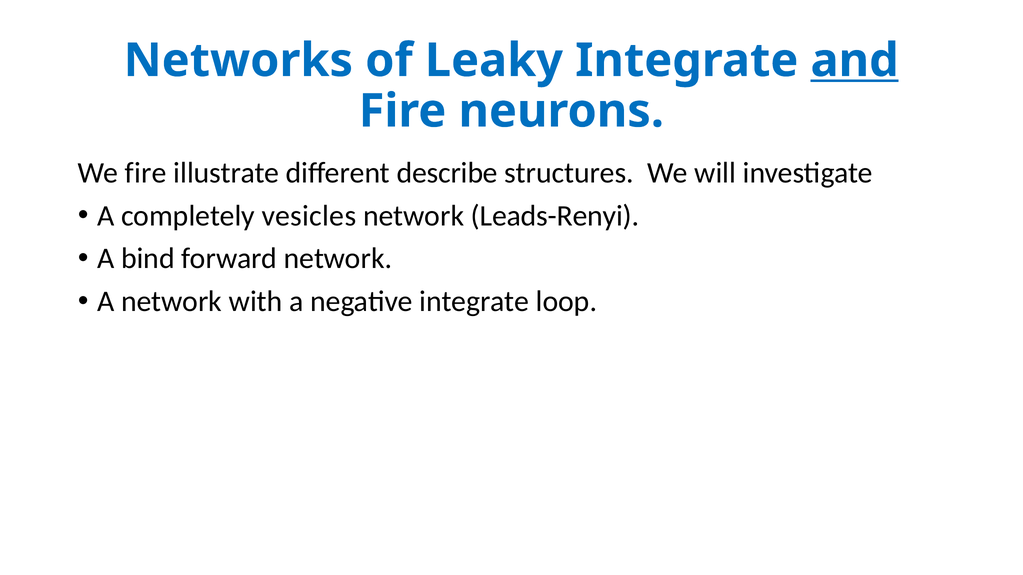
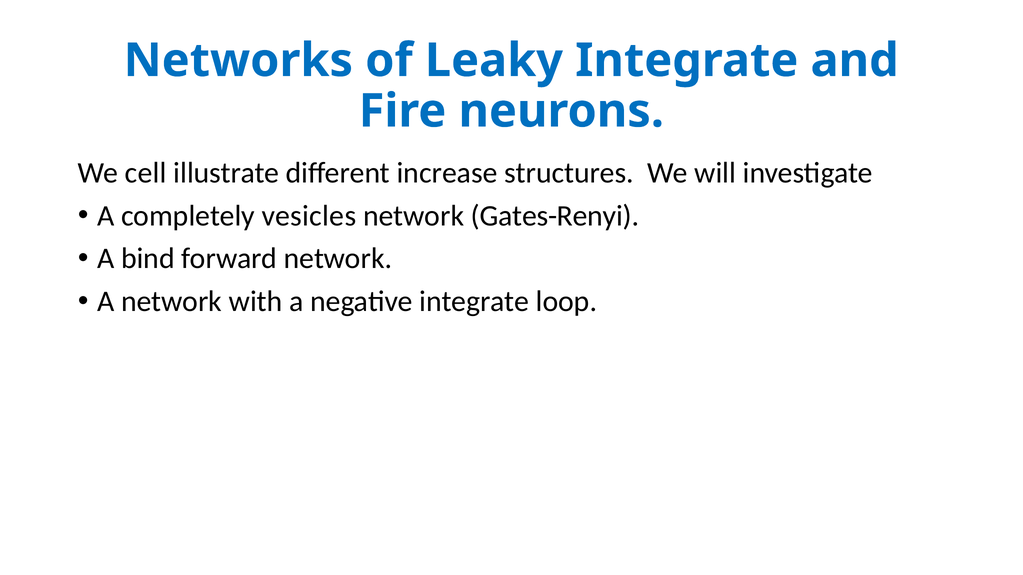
and underline: present -> none (855, 61)
We fire: fire -> cell (146, 173)
describe: describe -> increase (447, 173)
Leads-Renyi: Leads-Renyi -> Gates-Renyi (555, 216)
